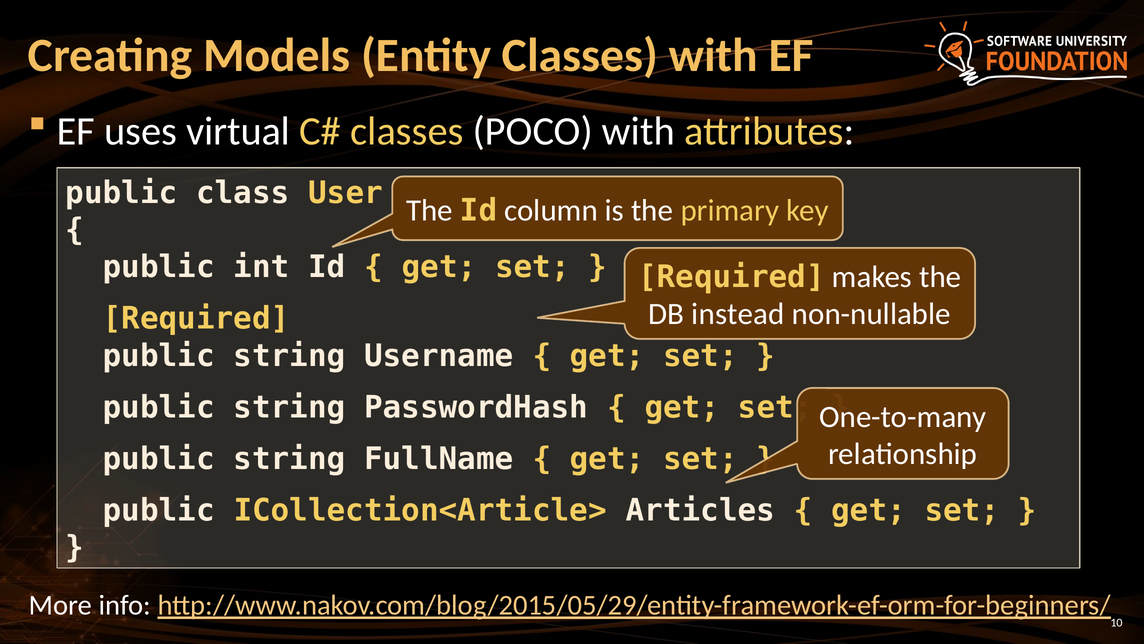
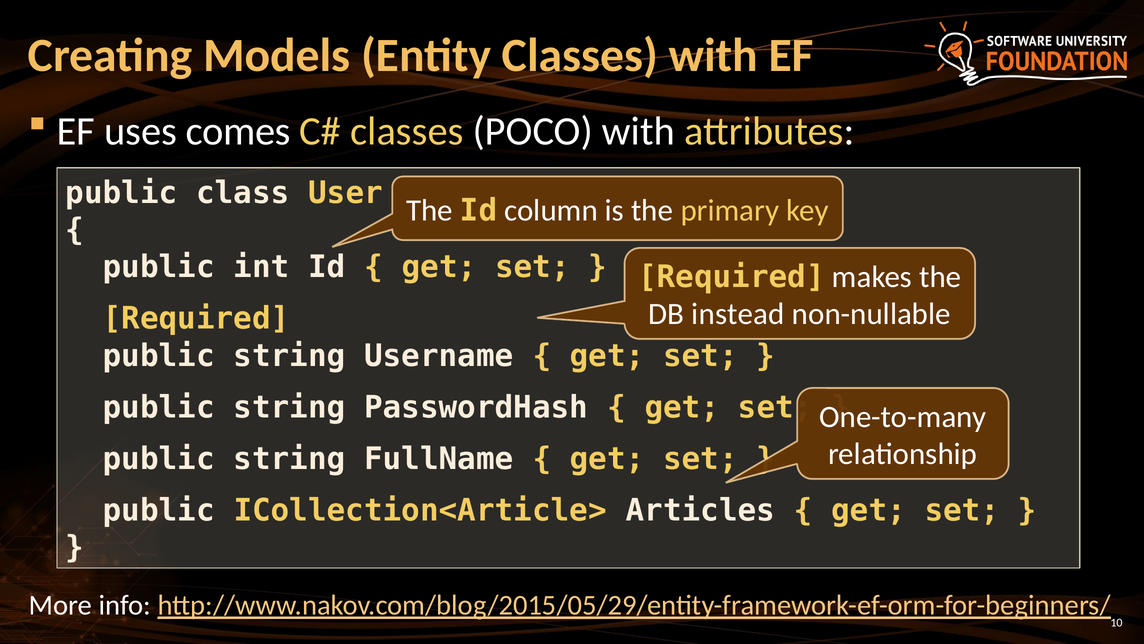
virtual: virtual -> comes (238, 131)
